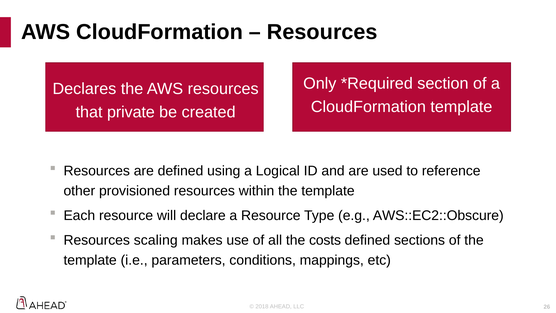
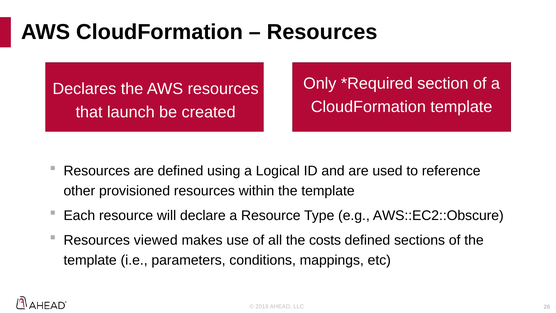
private: private -> launch (131, 112)
scaling: scaling -> viewed (156, 240)
